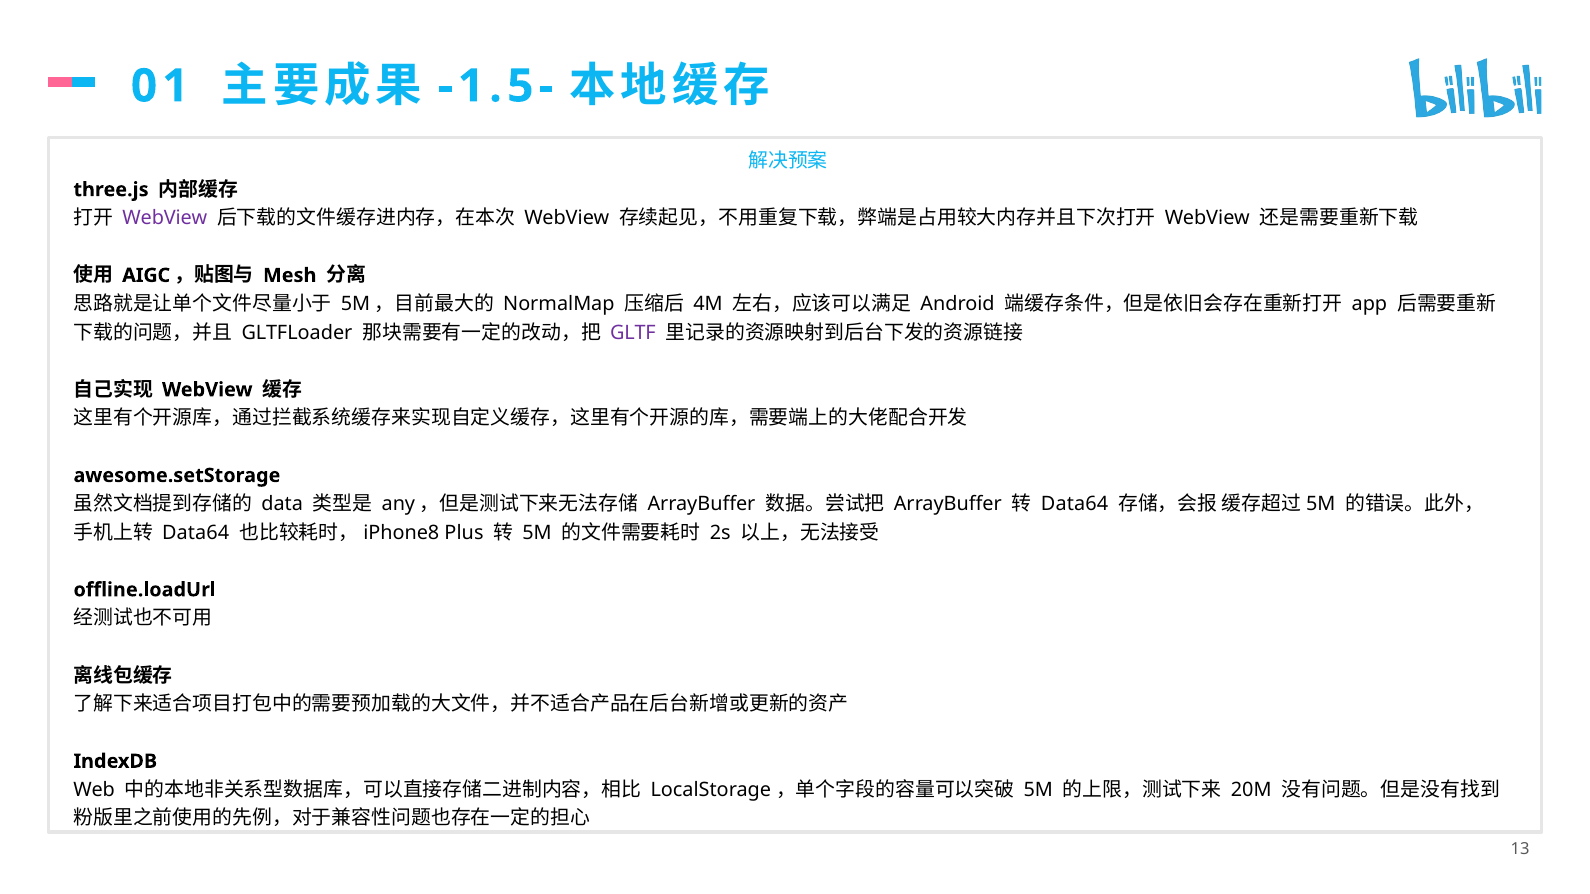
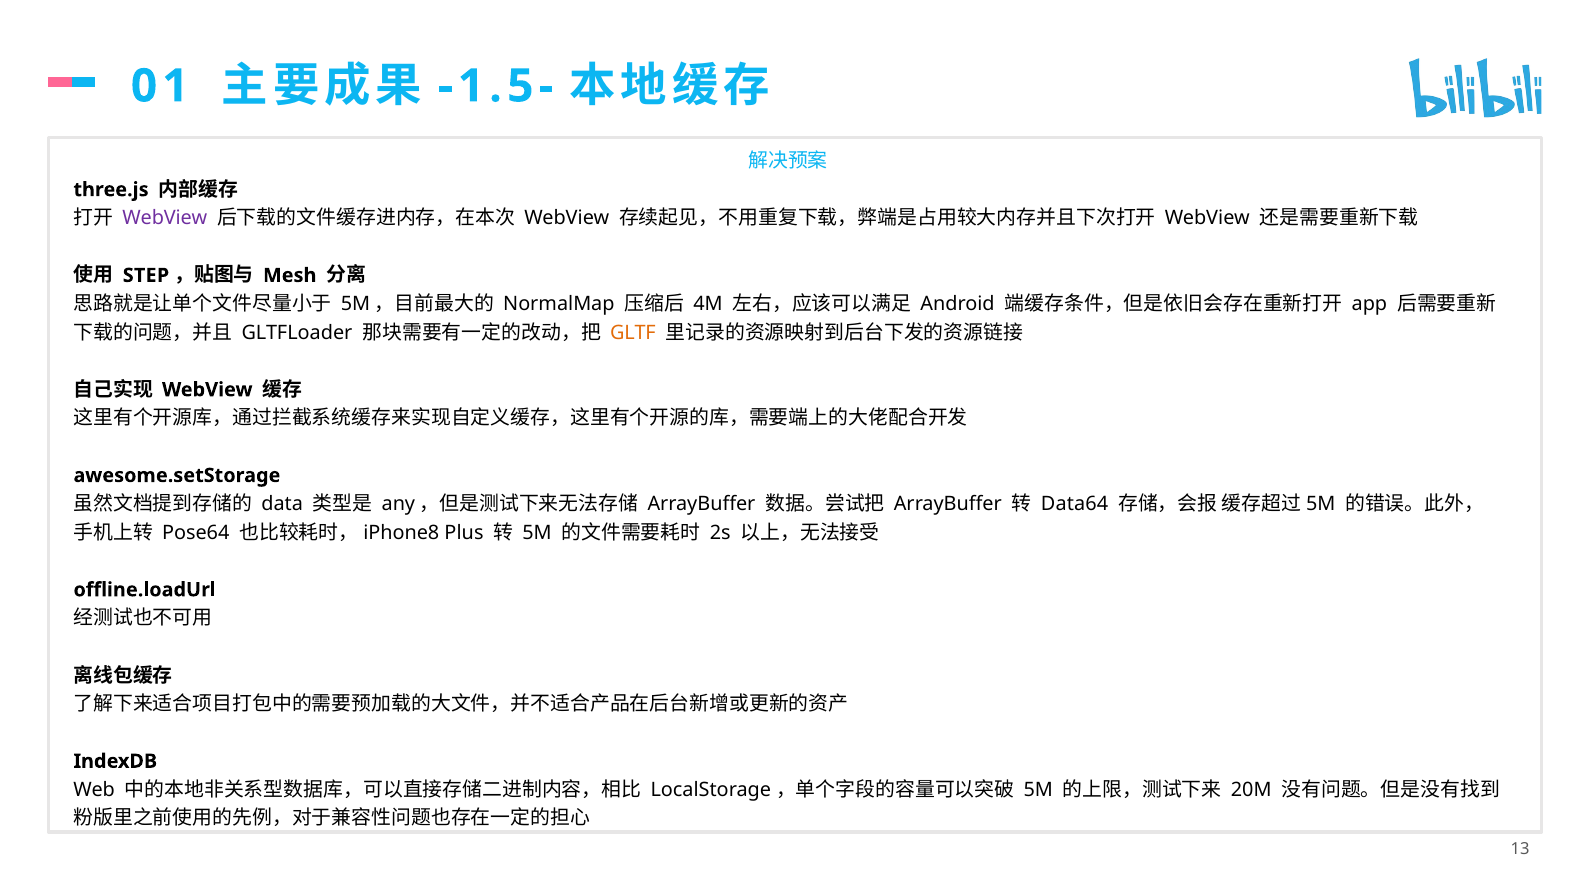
AIGC: AIGC -> STEP (146, 276)
GLTF colour: purple -> orange (633, 333)
Data64: Data64 -> Pose64 (196, 533)
